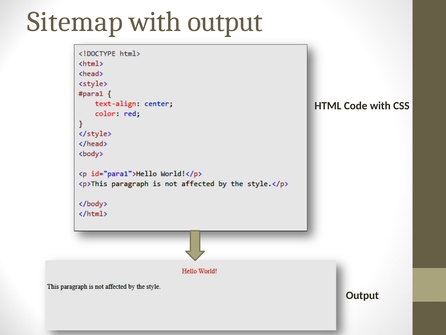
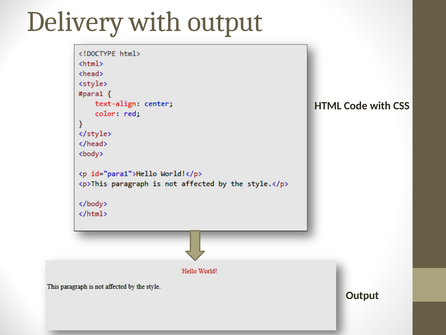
Sitemap: Sitemap -> Delivery (75, 22)
